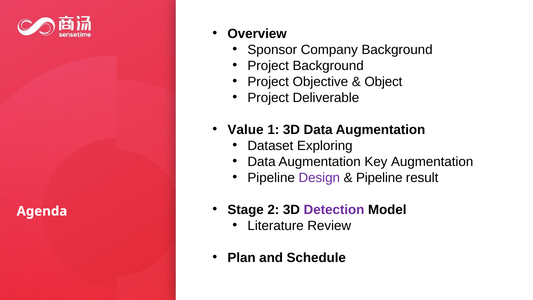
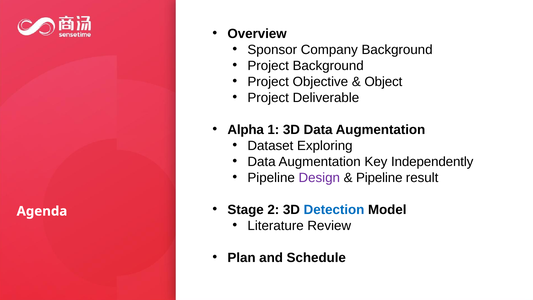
Value: Value -> Alpha (246, 130)
Key Augmentation: Augmentation -> Independently (432, 162)
Detection colour: purple -> blue (334, 210)
